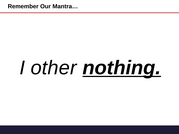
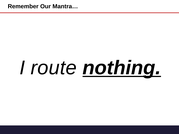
other: other -> route (54, 68)
